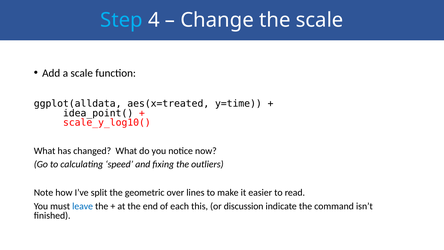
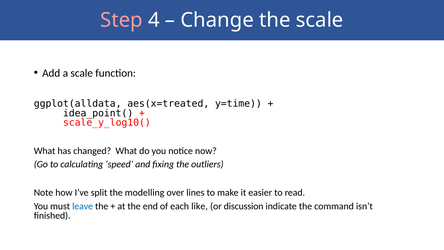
Step colour: light blue -> pink (121, 20)
geometric: geometric -> modelling (145, 193)
this: this -> like (200, 206)
